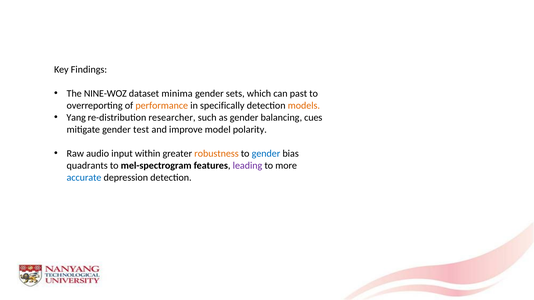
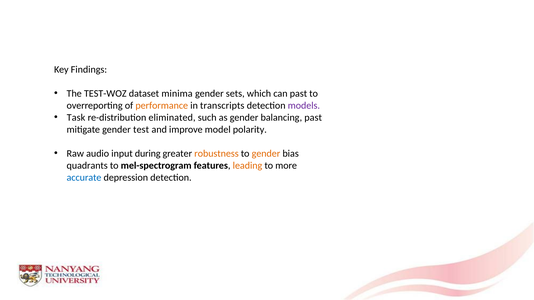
NINE-WOZ: NINE-WOZ -> TEST-WOZ (105, 94)
specifically: specifically -> transcripts (222, 106)
models colour: orange -> purple (304, 106)
Yang: Yang -> Task (76, 118)
researcher: researcher -> eliminated (172, 118)
balancing cues: cues -> past (313, 118)
within: within -> during (148, 154)
gender colour: blue -> orange (266, 154)
leading colour: purple -> orange (248, 166)
